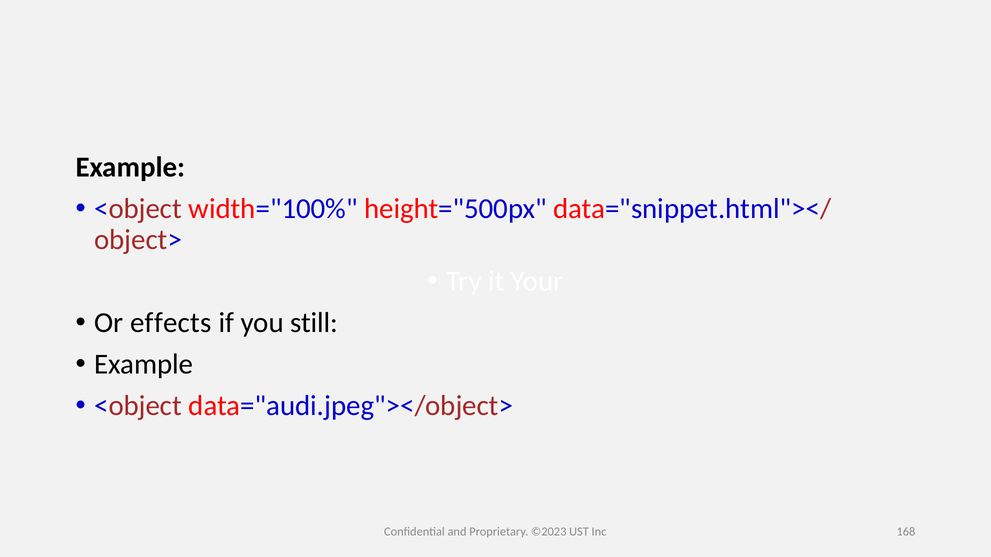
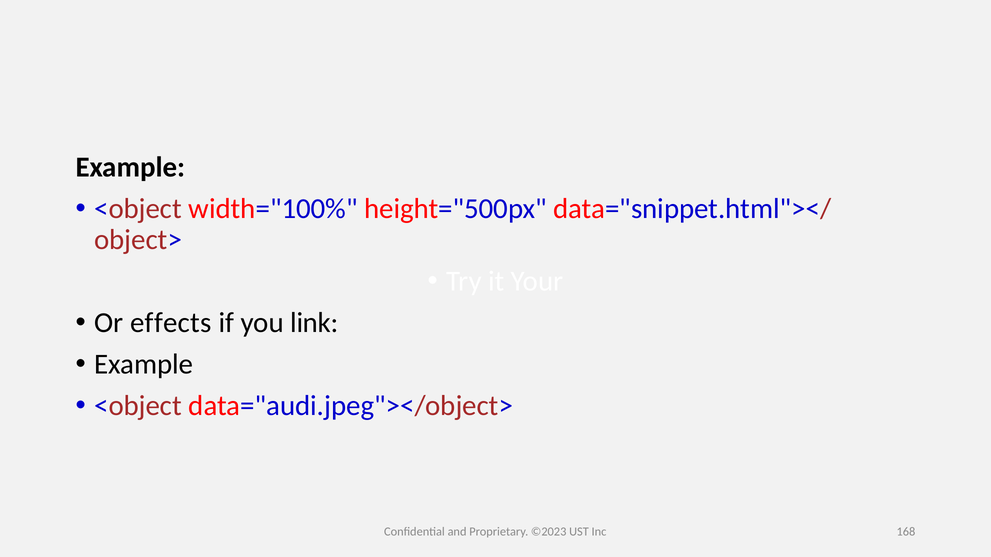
still: still -> link (314, 323)
